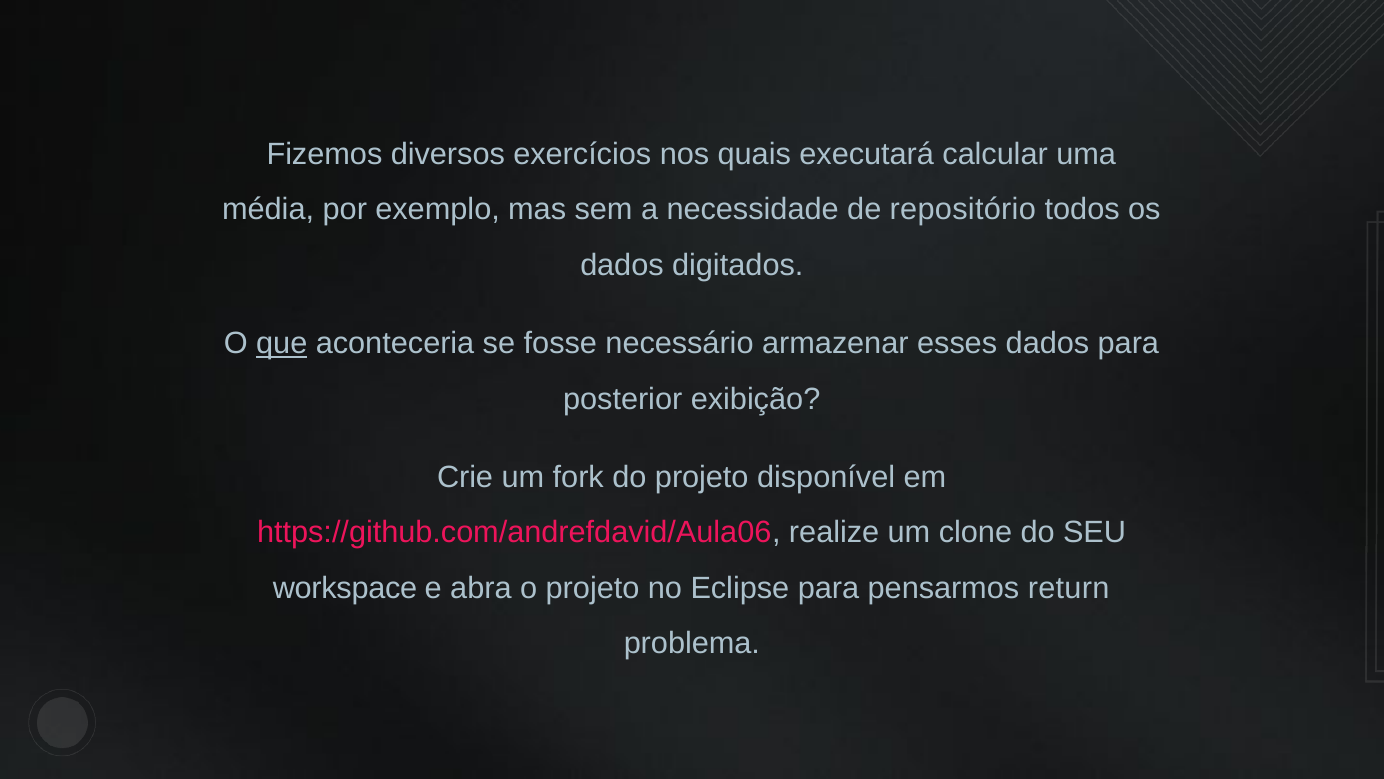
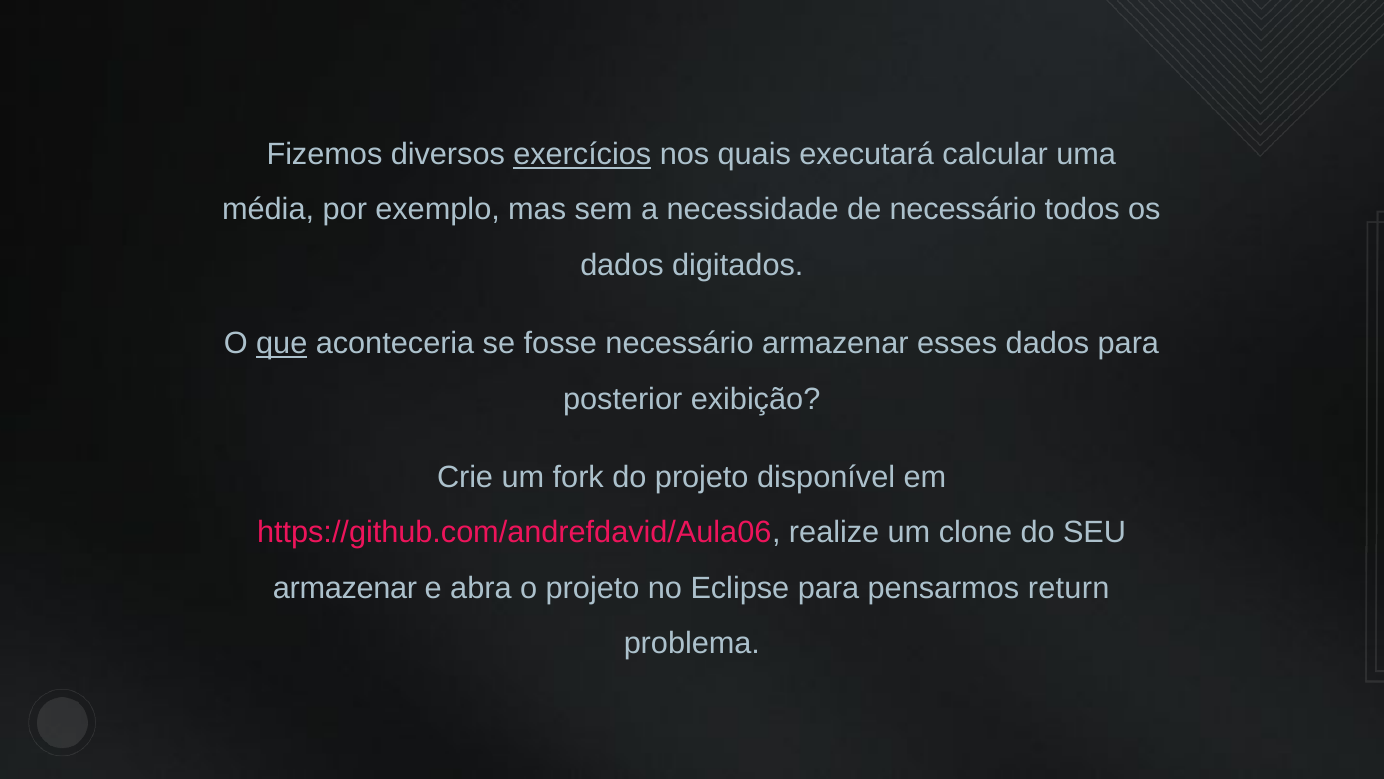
exercícios underline: none -> present (582, 154)
de repositório: repositório -> necessário (963, 210)
workspace: workspace -> armazenar (345, 588)
